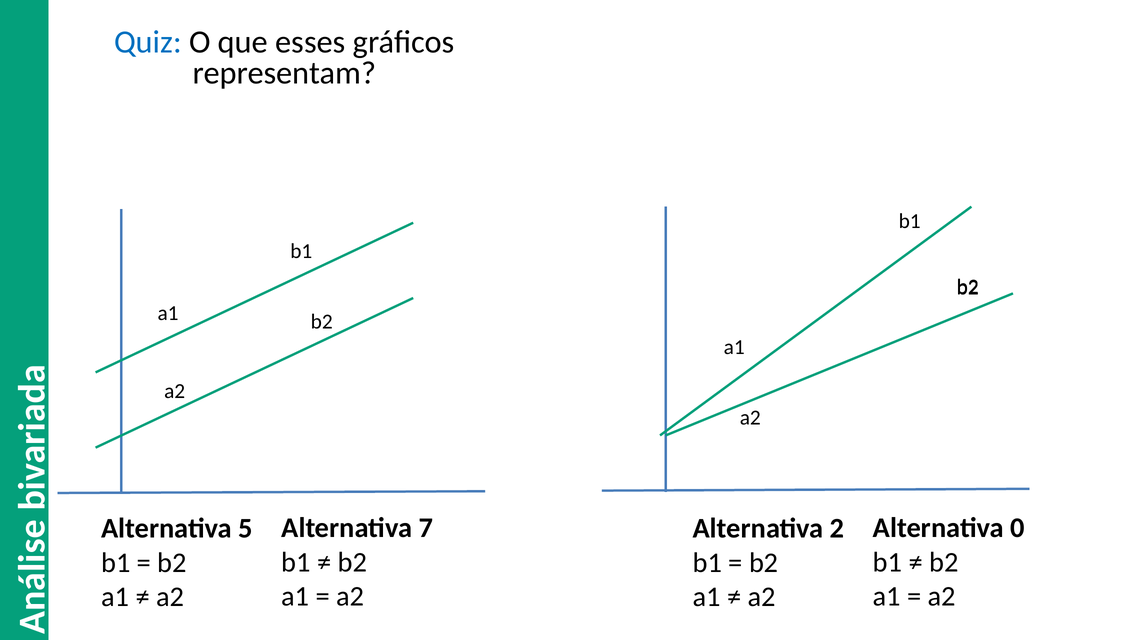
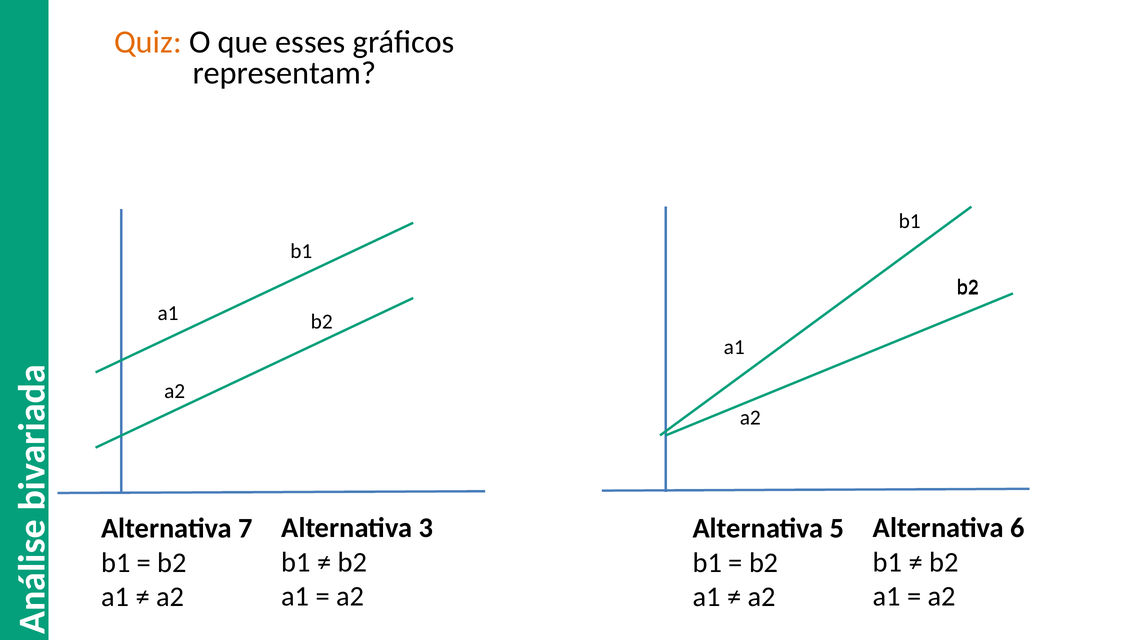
Quiz colour: blue -> orange (148, 42)
7: 7 -> 3 (426, 528)
0: 0 -> 6 (1017, 528)
5: 5 -> 7 (246, 529)
2: 2 -> 5 (837, 529)
